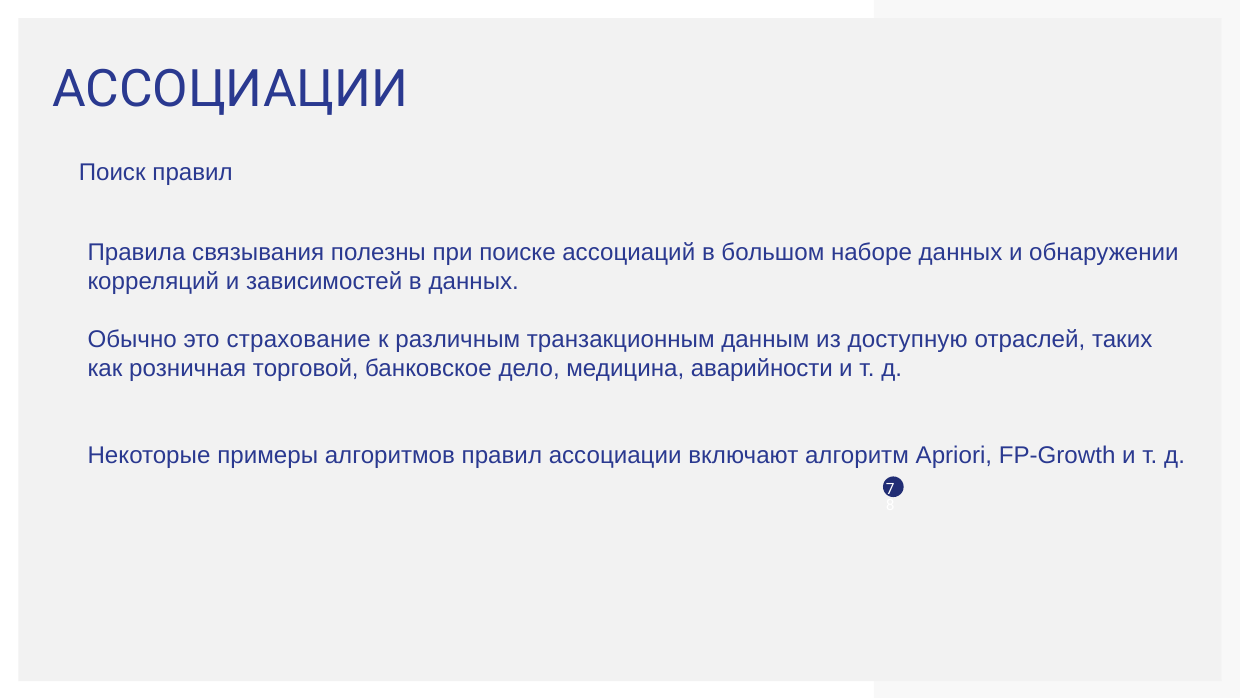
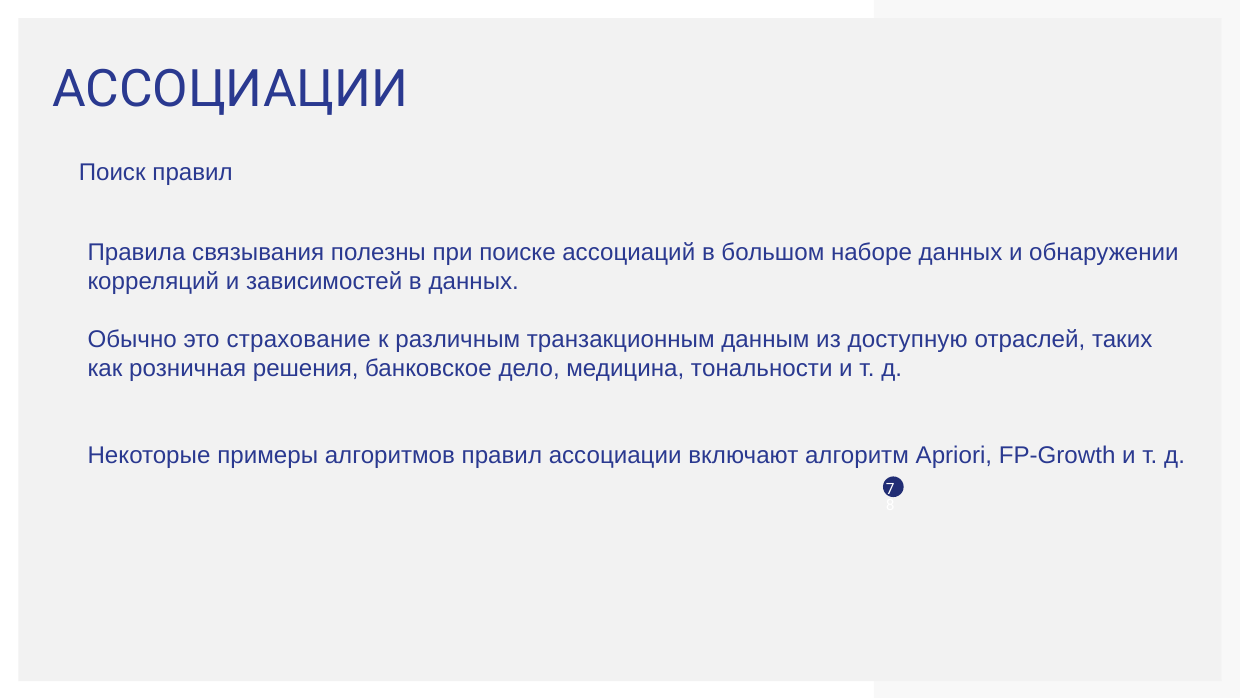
торговой: торговой -> решения (306, 368)
аварийности: аварийности -> тональности (762, 368)
